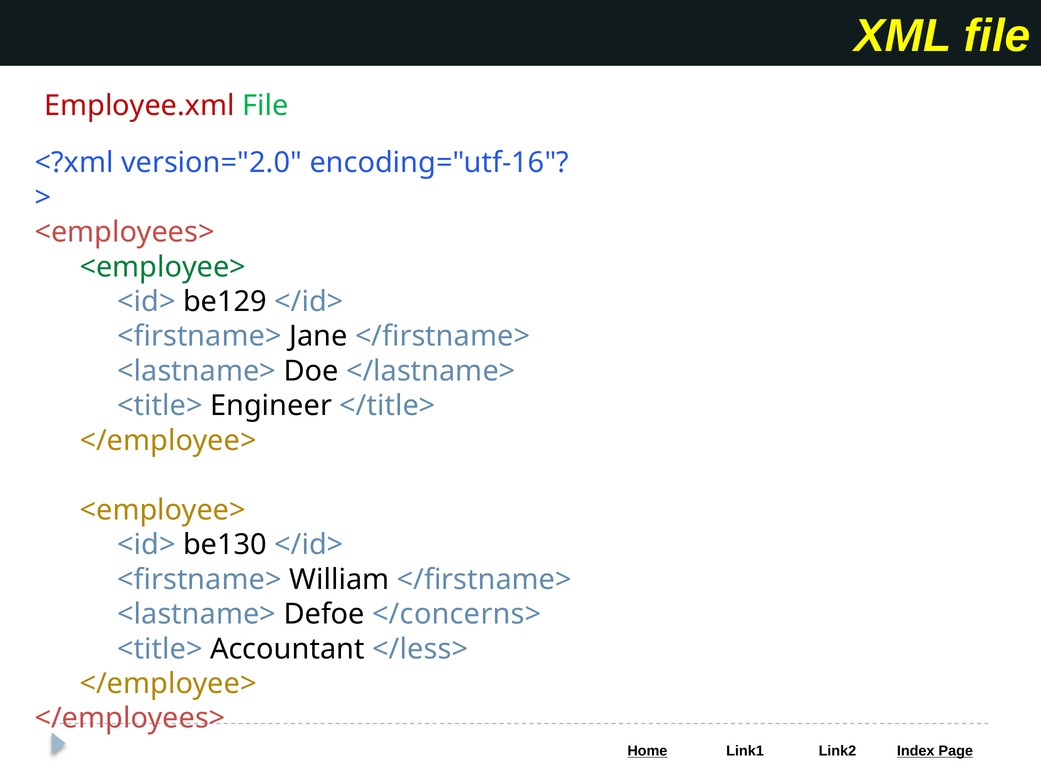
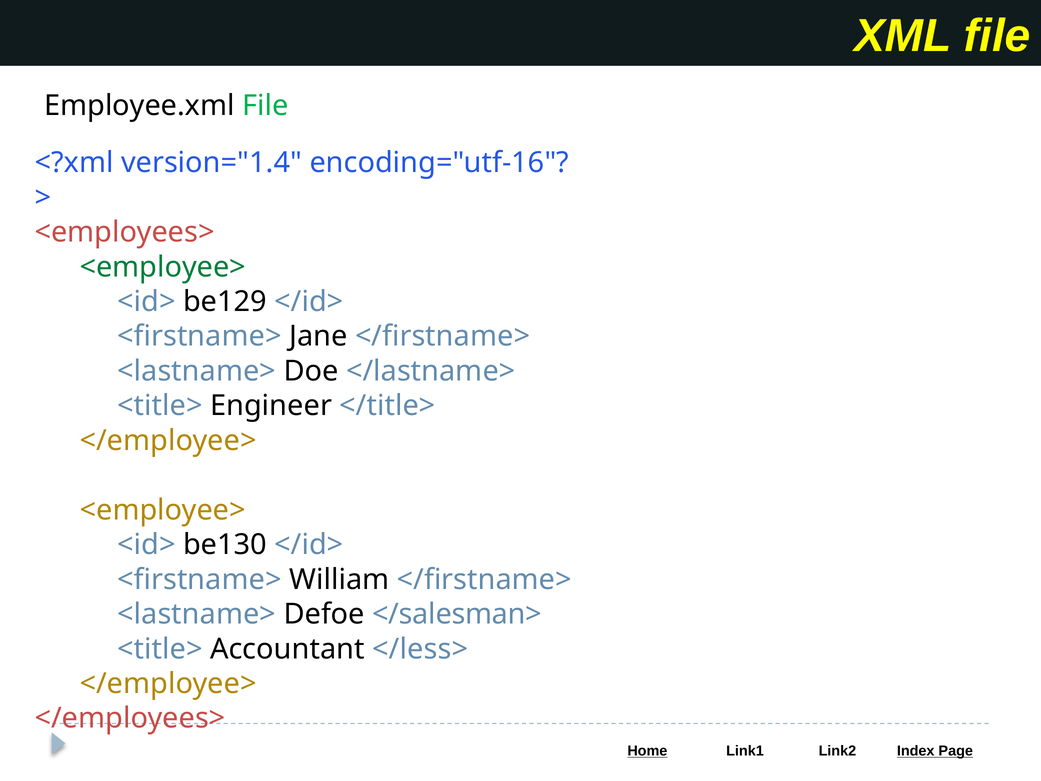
Employee.xml colour: red -> black (139, 106)
version="2.0: version="2.0 -> version="1.4 (211, 163)
</concerns>: </concerns> -> </salesman> (457, 614)
